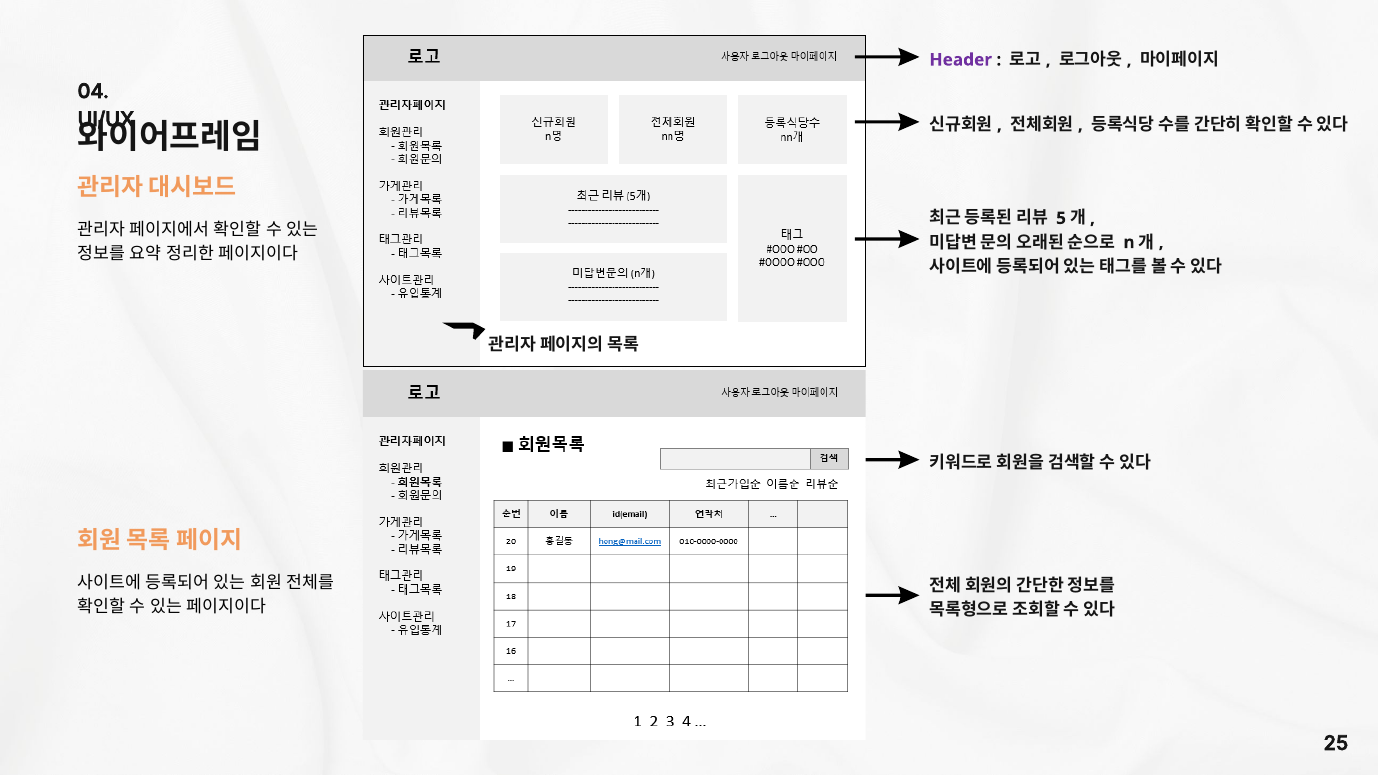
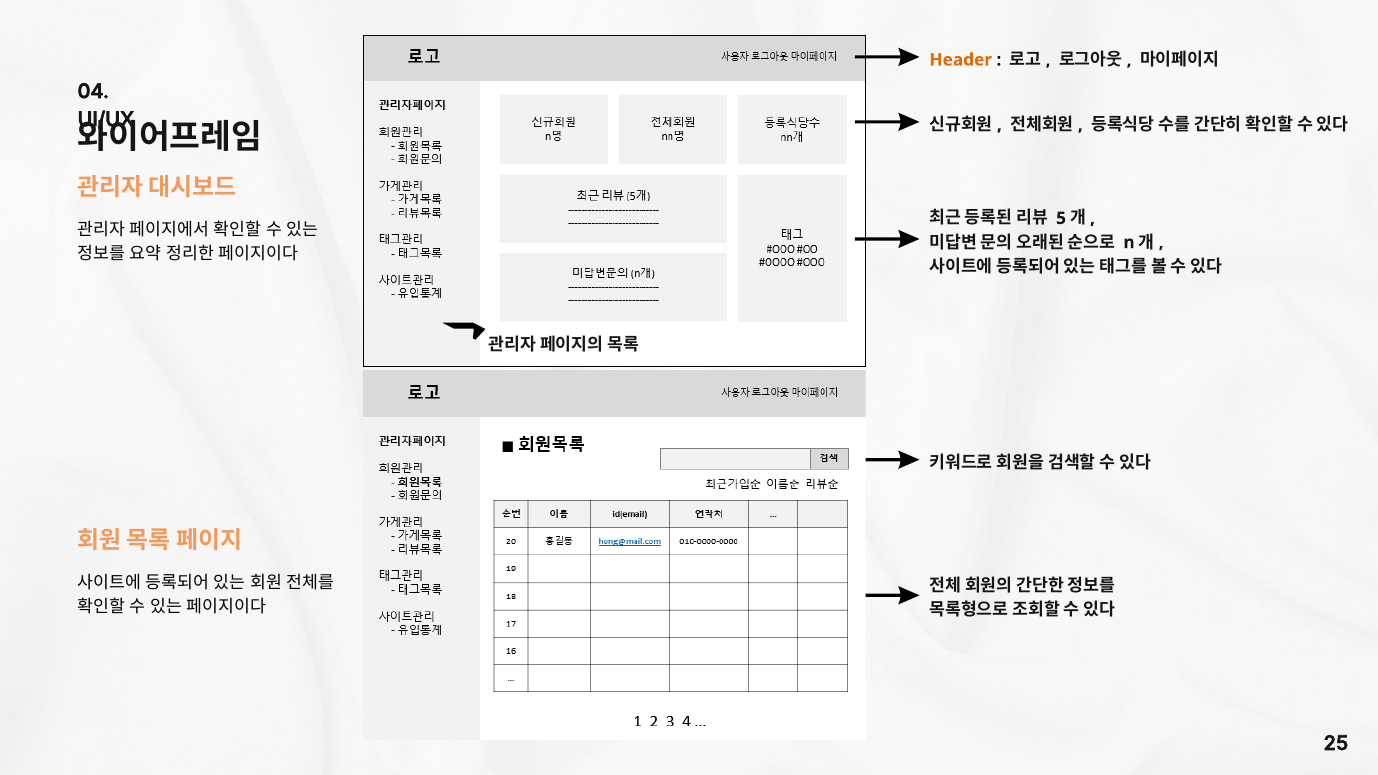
Header colour: purple -> orange (961, 60)
